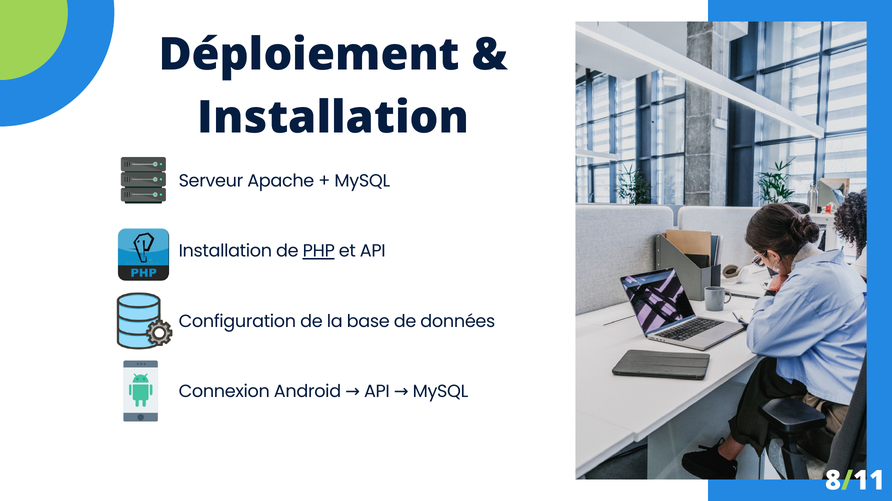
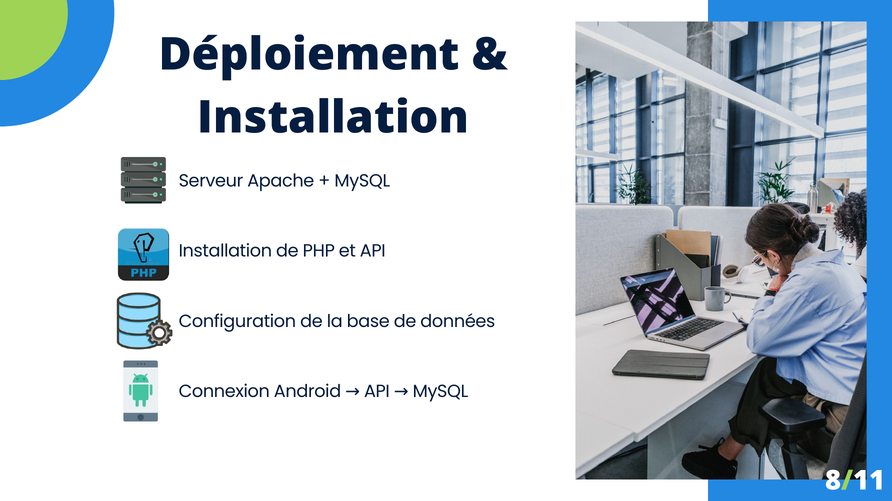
PHP underline: present -> none (319, 252)
